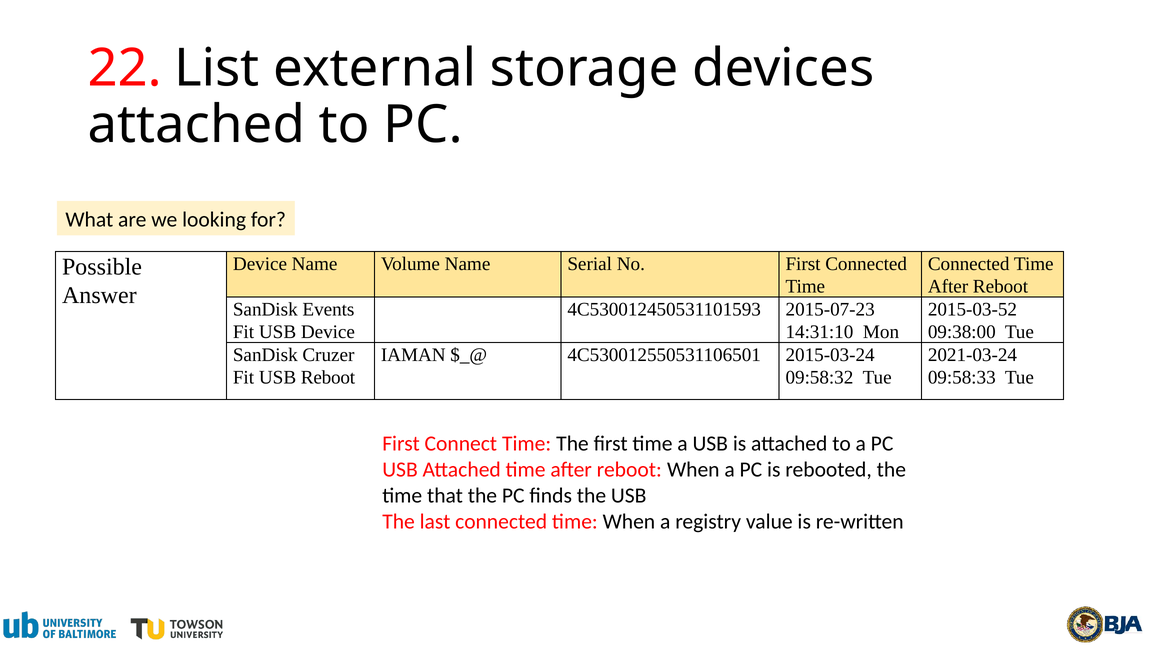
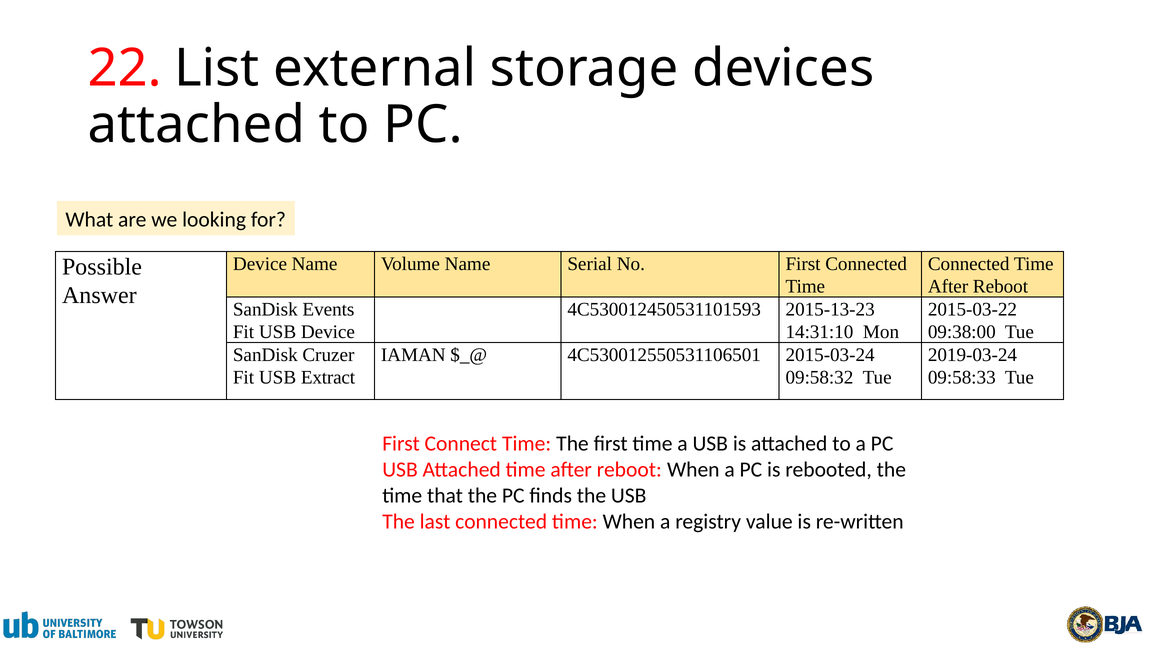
2015-07-23: 2015-07-23 -> 2015-13-23 (830, 309)
2015-03-52: 2015-03-52 -> 2015-03-22 (972, 309)
2021-03-24: 2021-03-24 -> 2019-03-24 (972, 355)
USB Reboot: Reboot -> Extract (328, 378)
